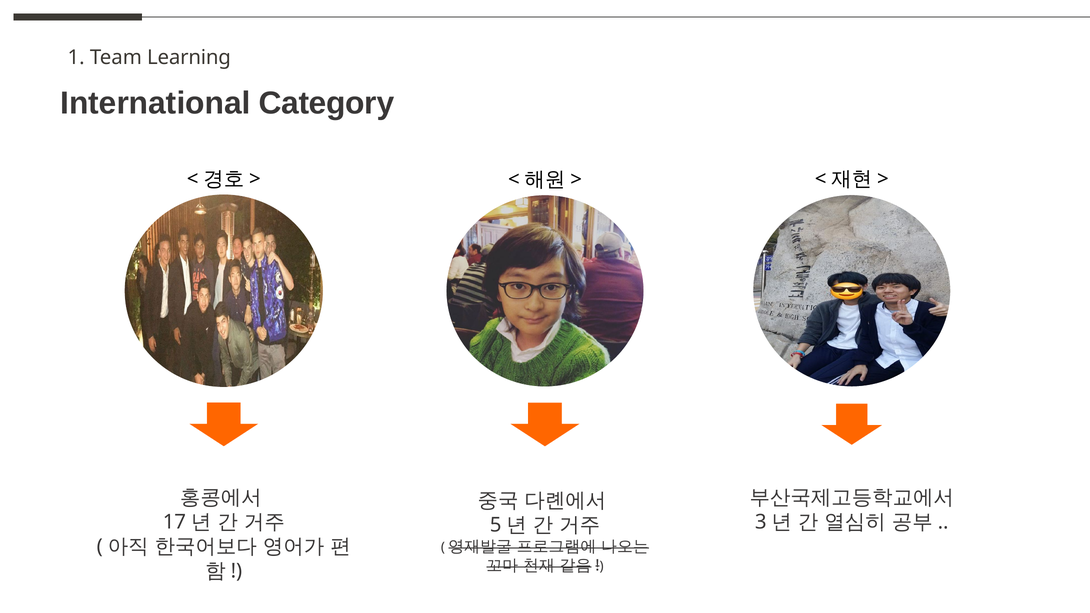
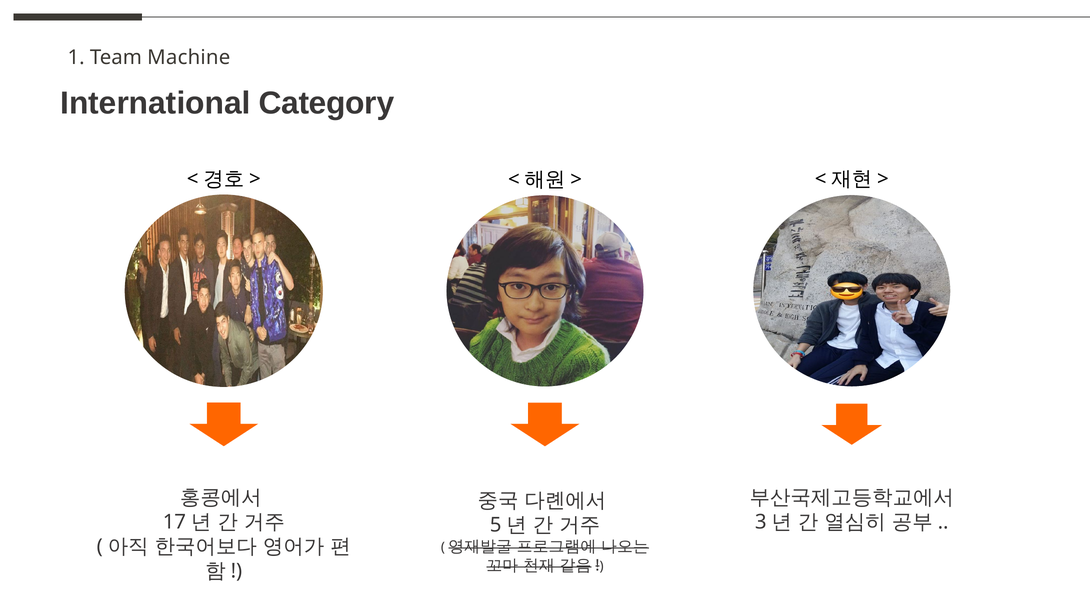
Learning: Learning -> Machine (189, 58)
